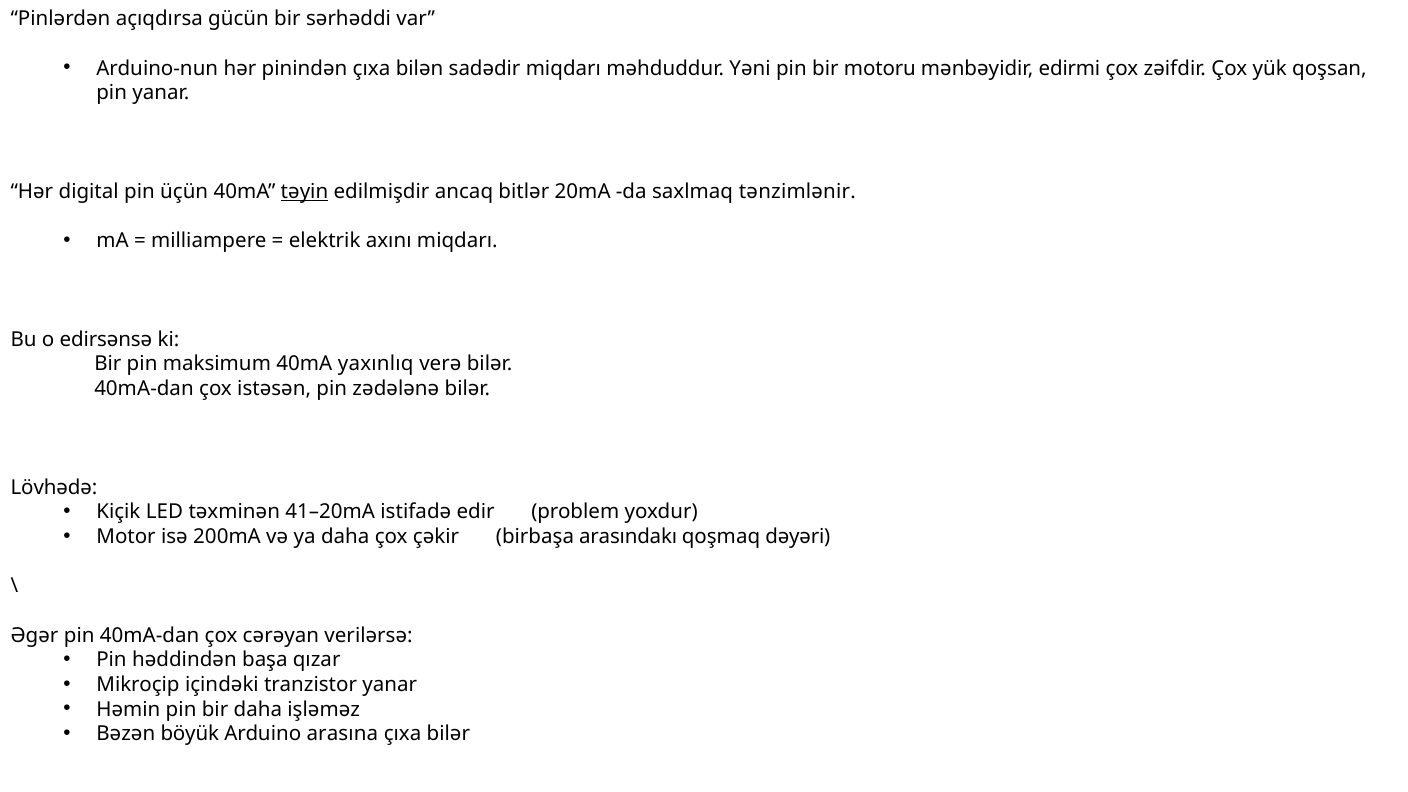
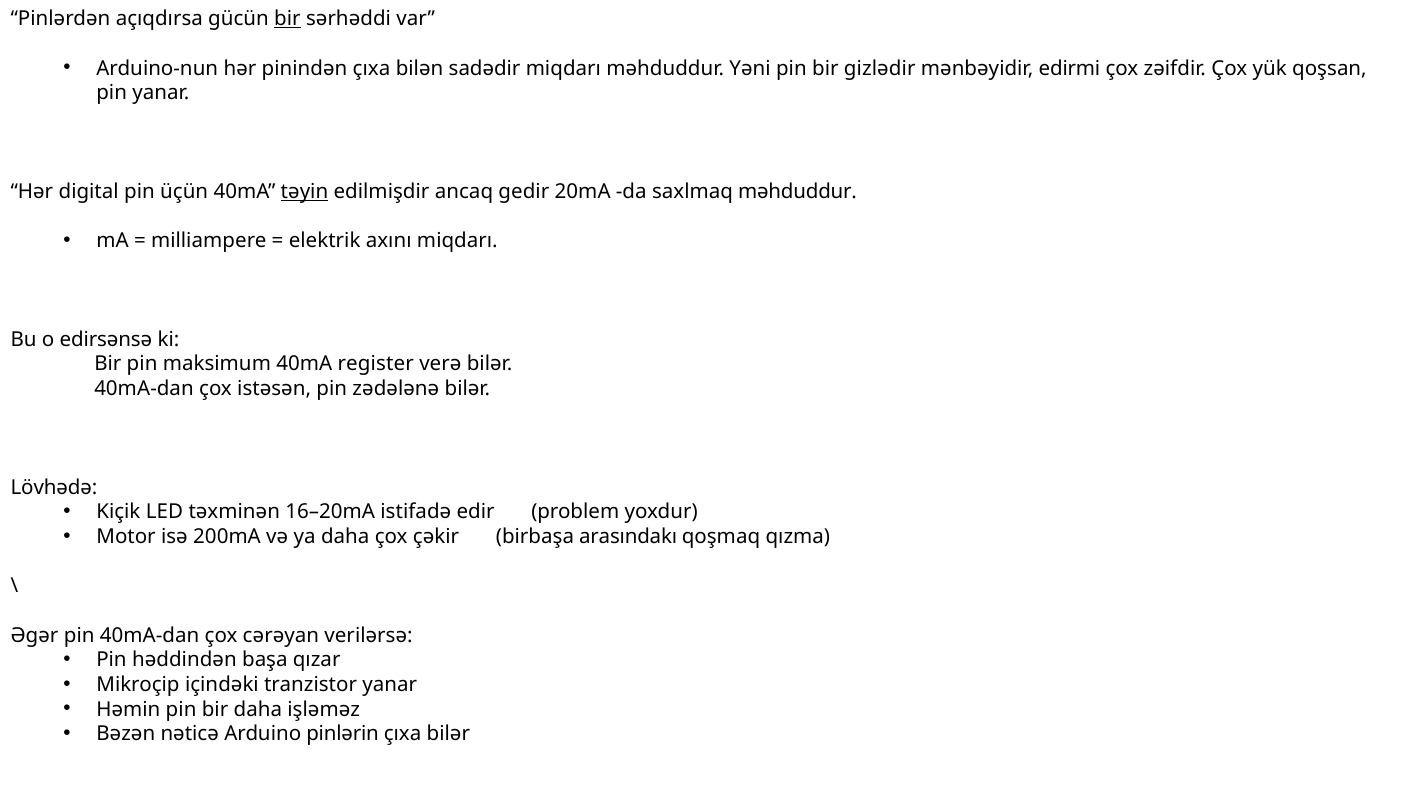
bir underline: none -> present (287, 19)
motoru: motoru -> gizlədir (880, 68)
bitlər: bitlər -> gedir (524, 192)
saxlmaq tənzimlənir: tənzimlənir -> məhduddur (798, 192)
yaxınlıq: yaxınlıq -> register (376, 364)
41–20mA: 41–20mA -> 16–20mA (330, 512)
dəyəri: dəyəri -> qızma (798, 537)
böyük: böyük -> nəticə (190, 734)
arasına: arasına -> pinlərin (343, 734)
